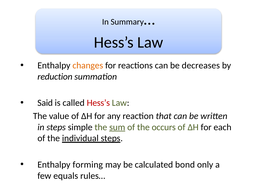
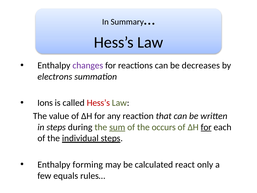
changes colour: orange -> purple (88, 65)
reduction: reduction -> electrons (55, 76)
Said: Said -> Ions (45, 103)
simple: simple -> during (80, 127)
for underline: none -> present (206, 127)
bond: bond -> react (185, 164)
